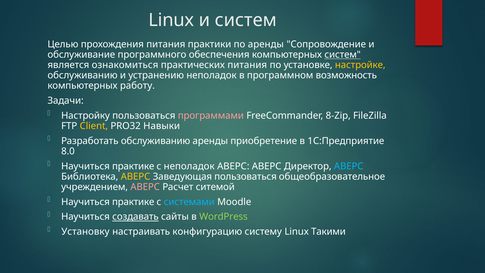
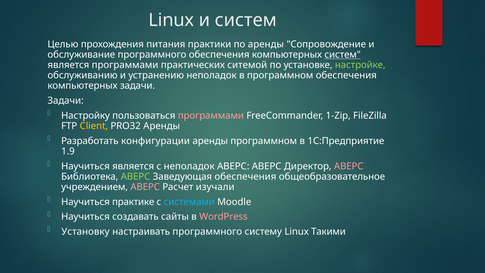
является ознакомиться: ознакомиться -> программами (125, 65)
практических питания: питания -> ситемой (247, 65)
настройке colour: yellow -> light green (360, 65)
программном возможность: возможность -> обеспечения (346, 75)
компьютерных работу: работу -> задачи (138, 86)
8-Zip: 8-Zip -> 1-Zip (338, 116)
PRO32 Навыки: Навыки -> Аренды (162, 126)
Разработать обслуживанию: обслуживанию -> конфигурации (155, 141)
аренды приобретение: приобретение -> программном (264, 141)
8.0: 8.0 -> 1.9 (68, 151)
практике: практике -> является (133, 166)
АВЕРС colour: light blue -> pink (349, 166)
АВЕРС colour: yellow -> light green (136, 176)
Заведующая пользоваться: пользоваться -> обеспечения (245, 176)
ситемой: ситемой -> изучали (215, 187)
создавать underline: present -> none (135, 217)
WordPress colour: light green -> pink (223, 217)
настраивать конфигурацию: конфигурацию -> программного (207, 232)
